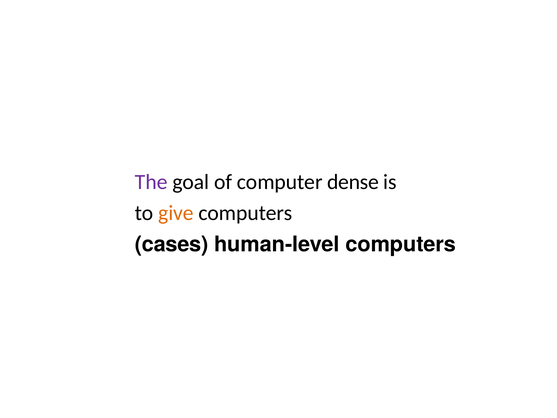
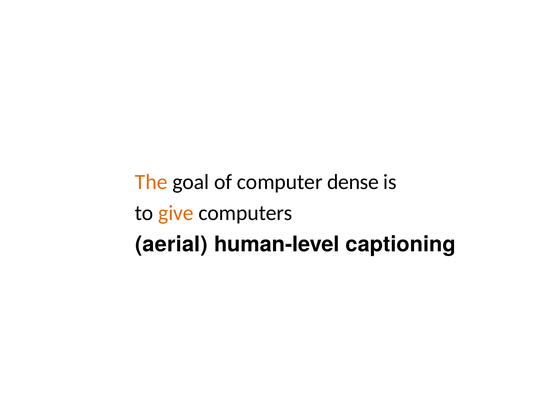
The colour: purple -> orange (151, 182)
cases: cases -> aerial (171, 244)
human-level computers: computers -> captioning (401, 244)
